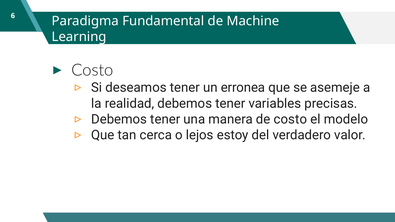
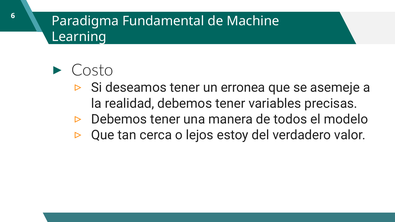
de costo: costo -> todos (290, 119)
